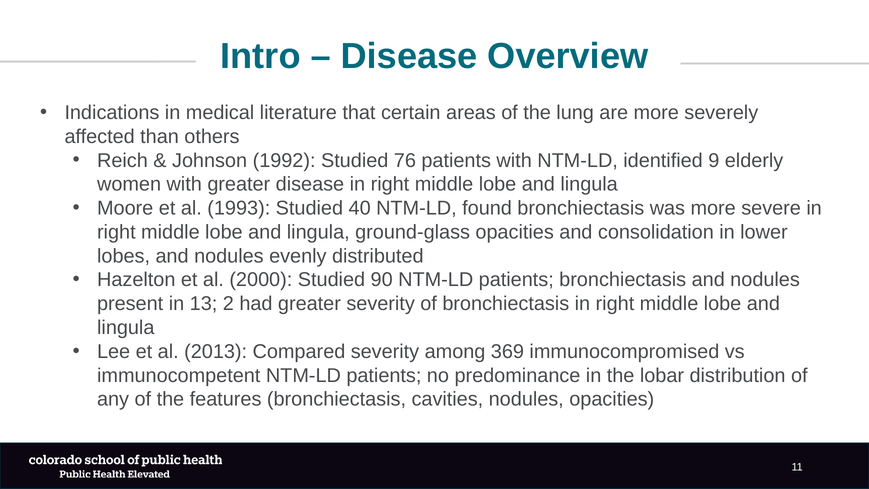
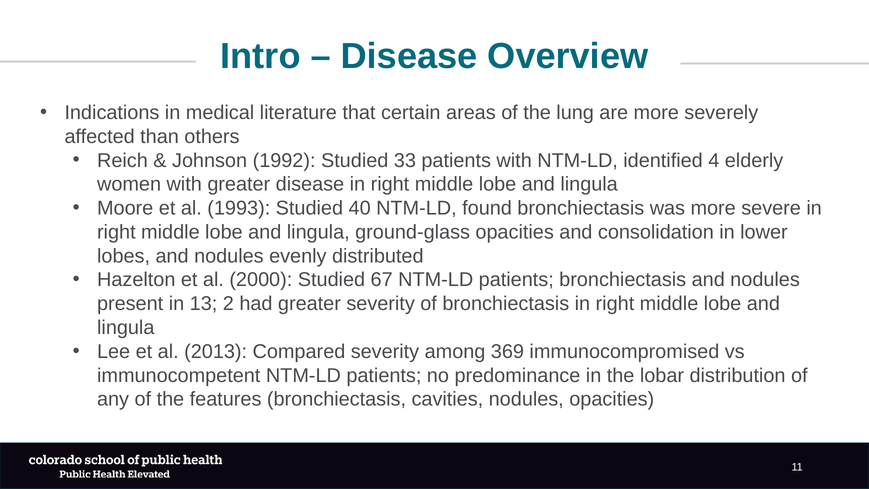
76: 76 -> 33 (405, 160)
9: 9 -> 4 (714, 160)
90: 90 -> 67 (382, 280)
